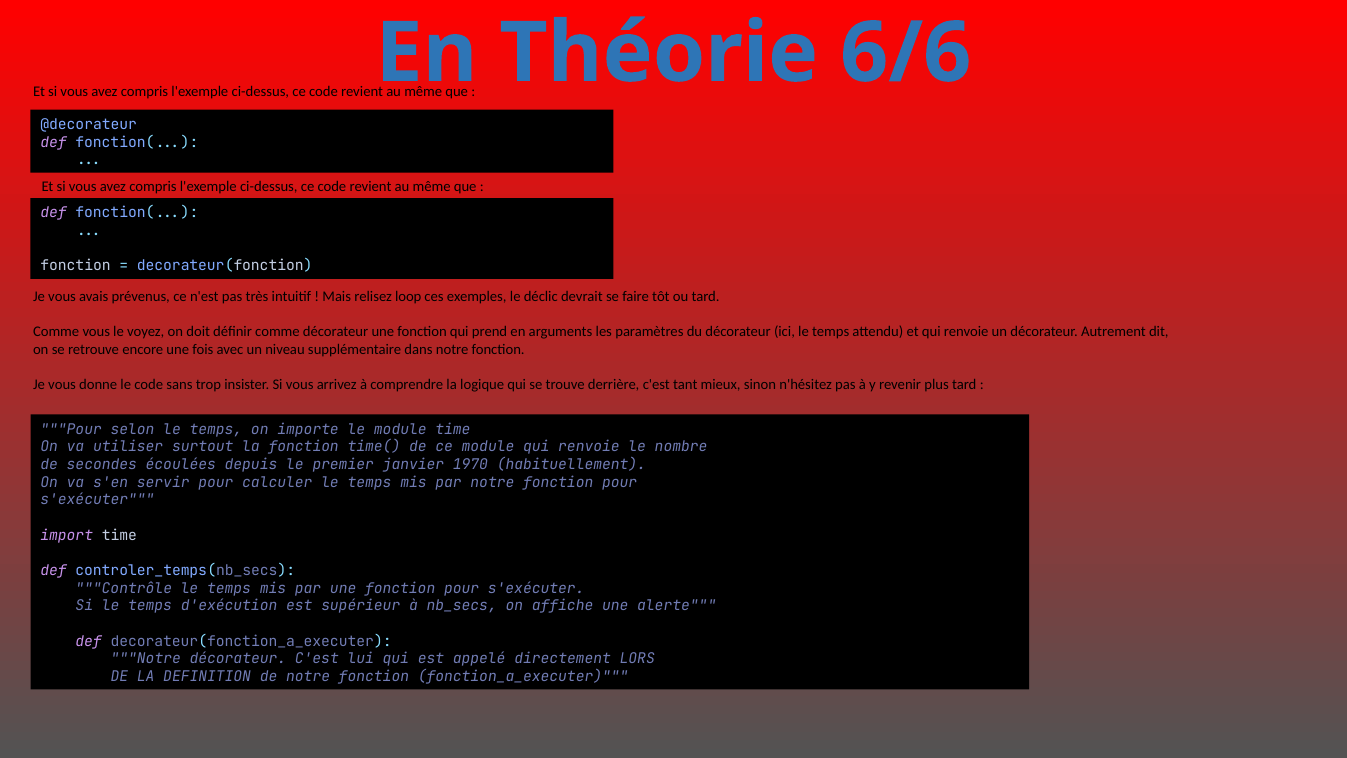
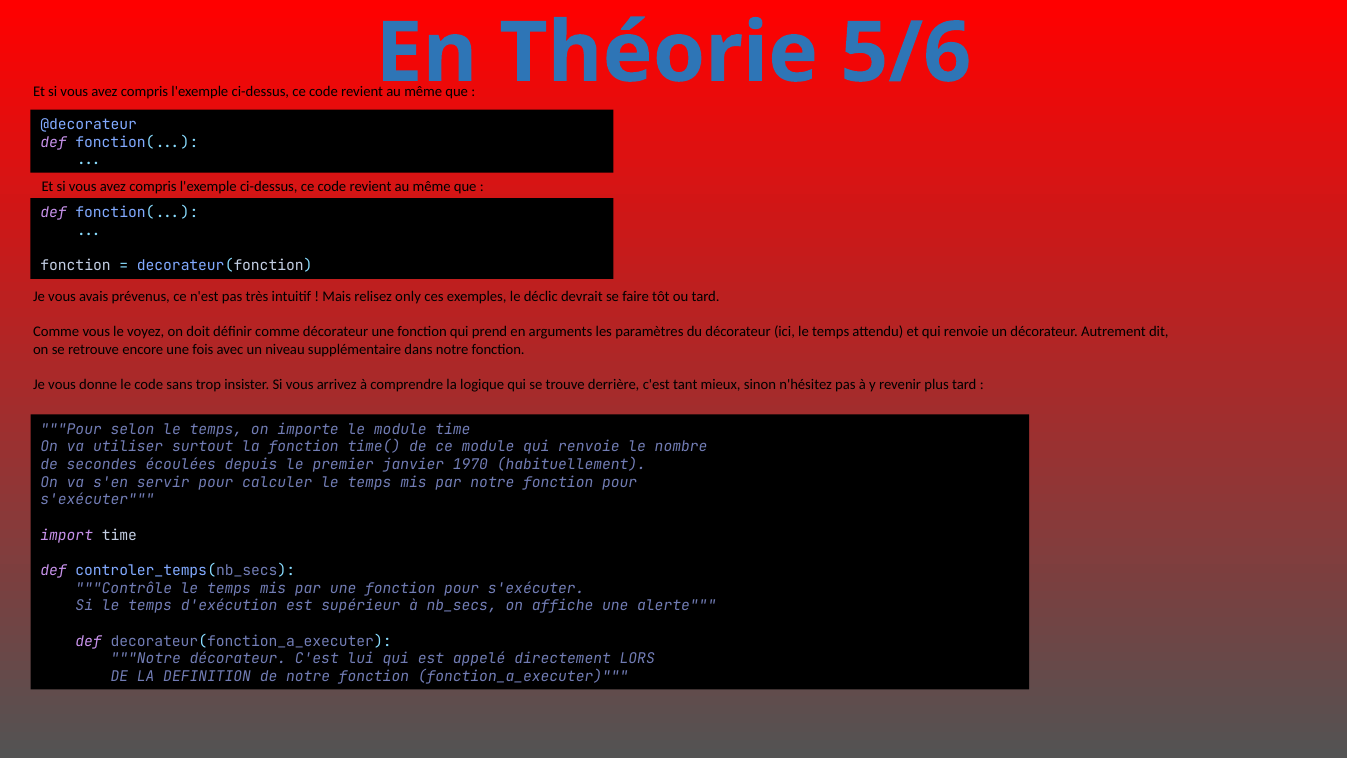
6/6: 6/6 -> 5/6 (906, 53)
loop: loop -> only (408, 296)
